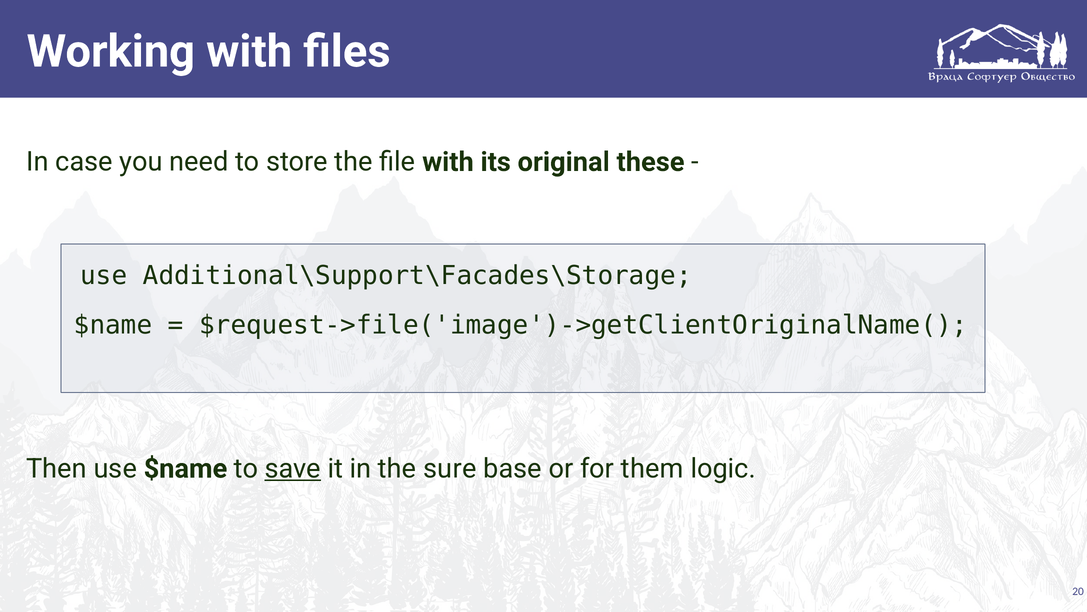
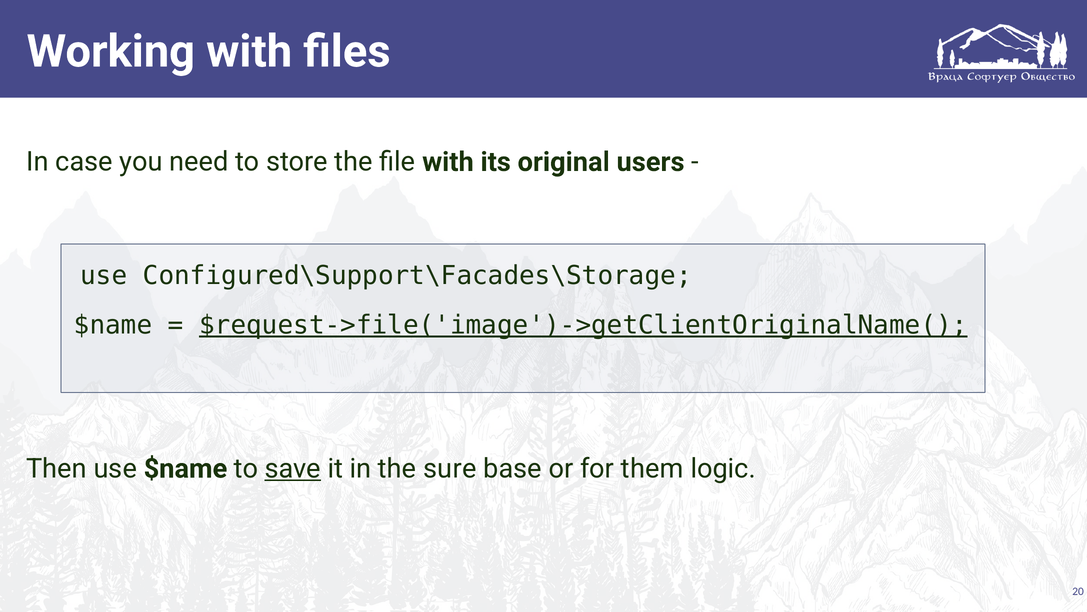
these: these -> users (651, 162)
Additional\Support\Facades\Storage: Additional\Support\Facades\Storage -> Configured\Support\Facades\Storage (417, 276)
$request->file('image')->getClientOriginalName( underline: none -> present (583, 325)
